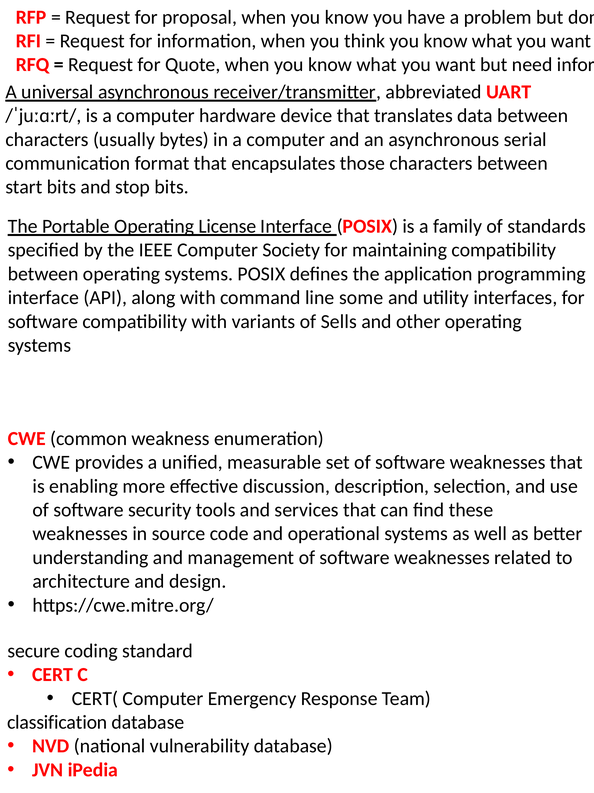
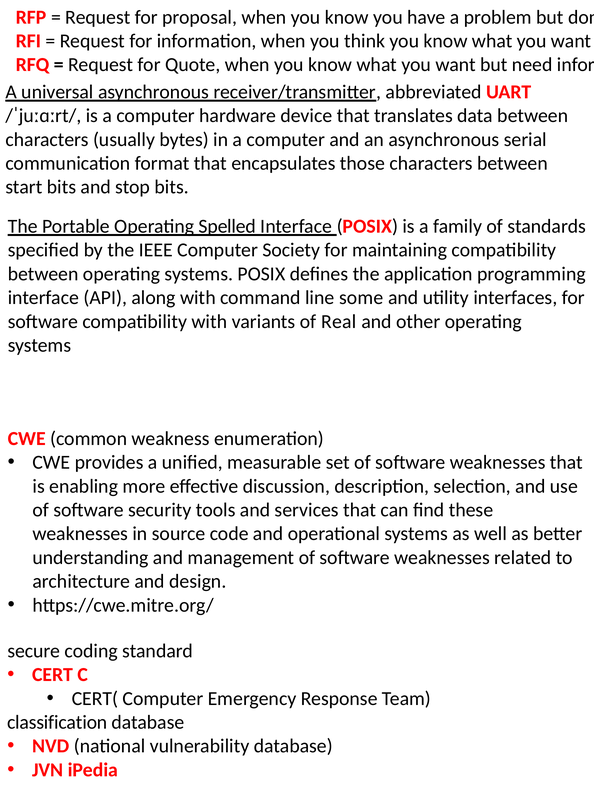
License: License -> Spelled (227, 226)
Sells: Sells -> Real (339, 321)
